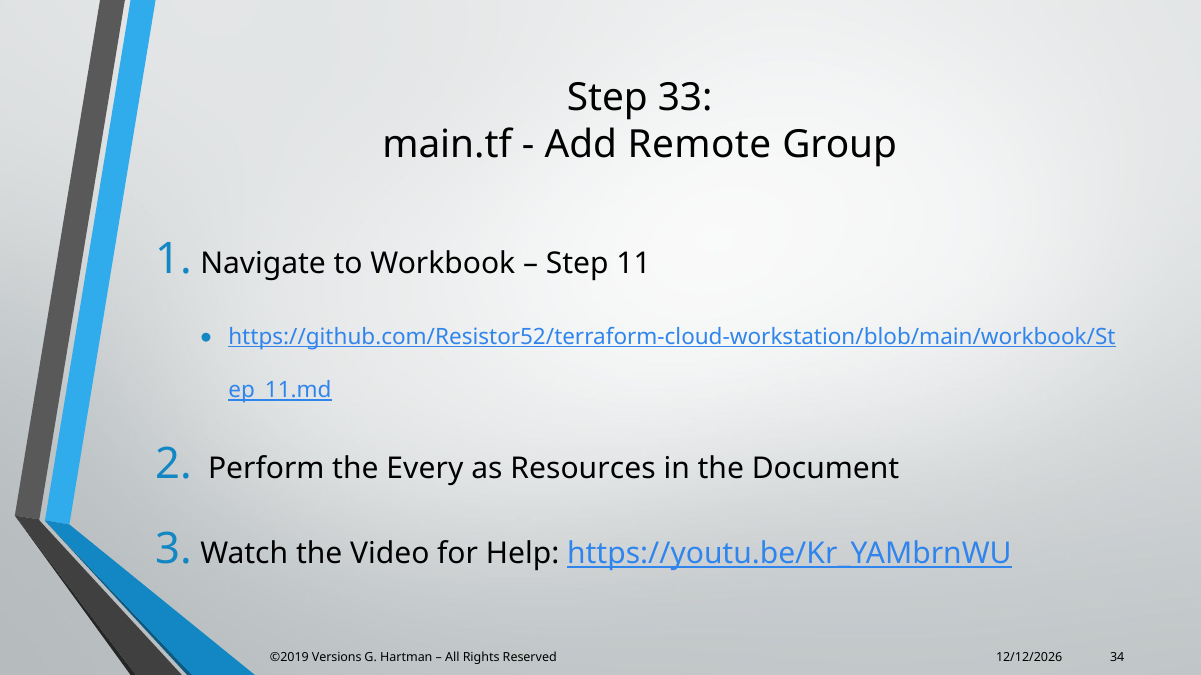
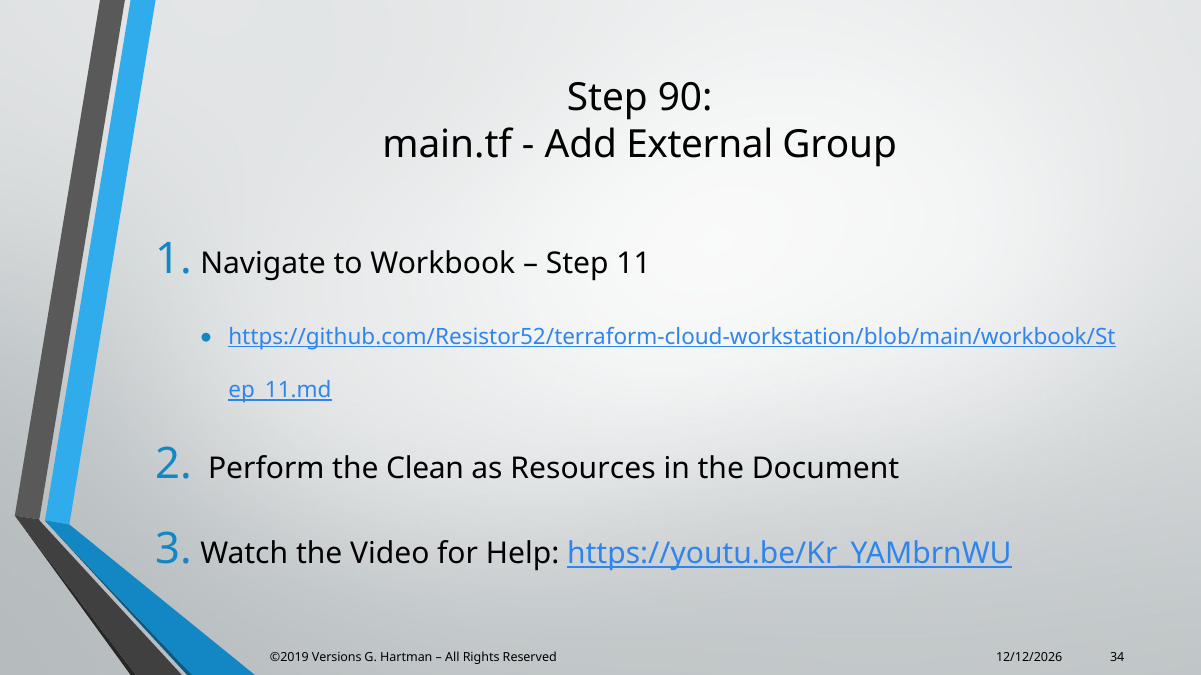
33: 33 -> 90 (685, 98)
Remote: Remote -> External (700, 145)
Every: Every -> Clean (425, 469)
